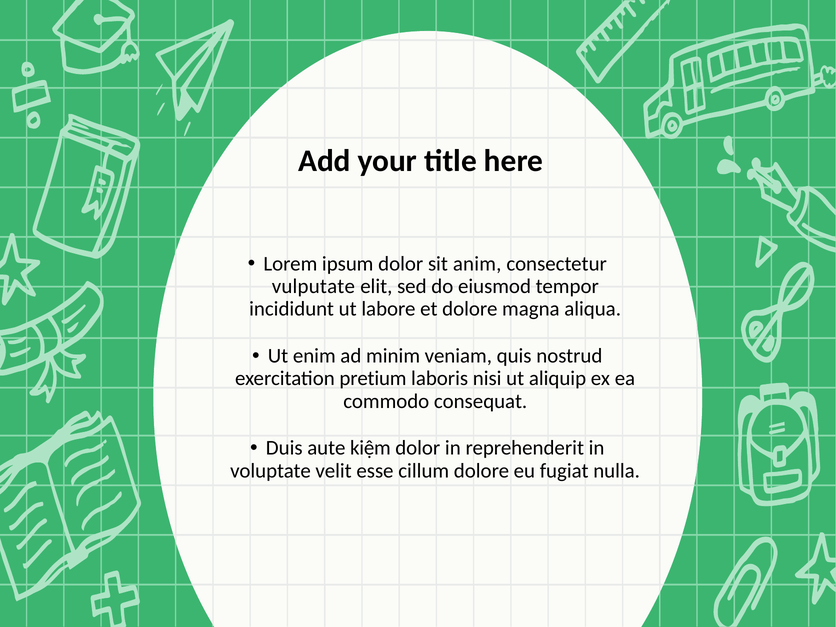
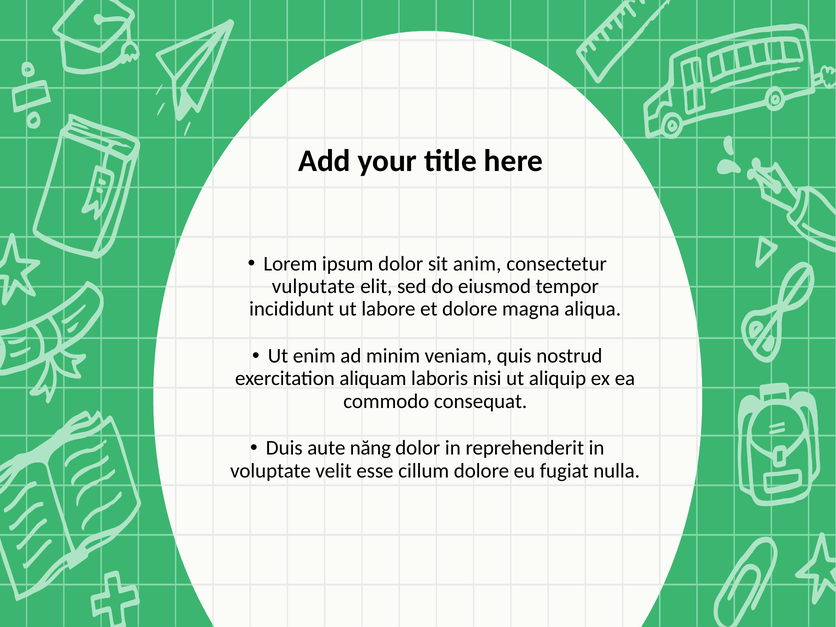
pretium: pretium -> aliquam (373, 379)
kiệm: kiệm -> năng (370, 448)
